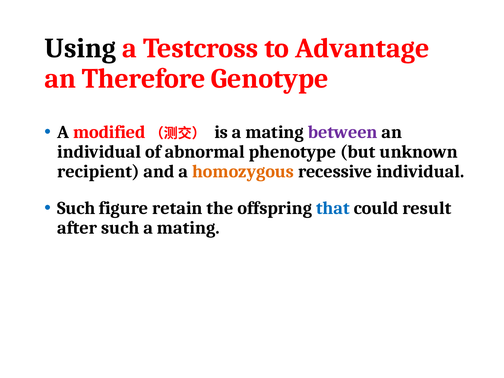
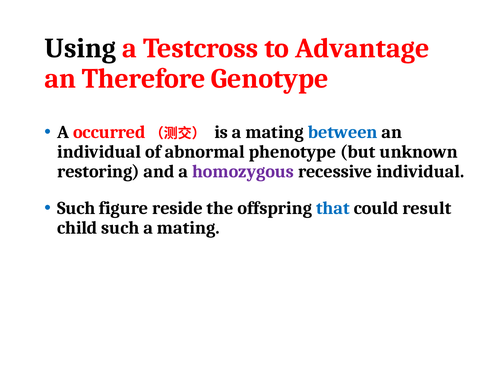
modified: modified -> occurred (109, 132)
between colour: purple -> blue (343, 132)
recipient: recipient -> restoring (98, 172)
homozygous colour: orange -> purple (243, 172)
retain: retain -> reside (177, 208)
after: after -> child (77, 228)
